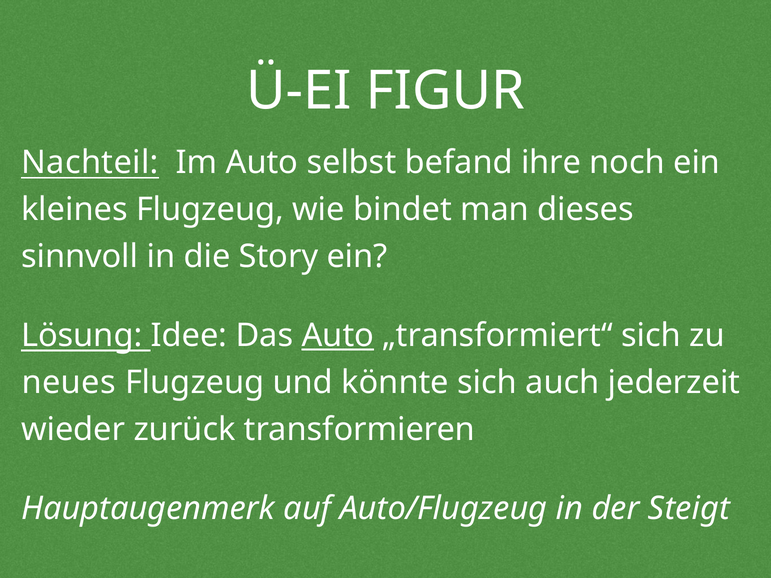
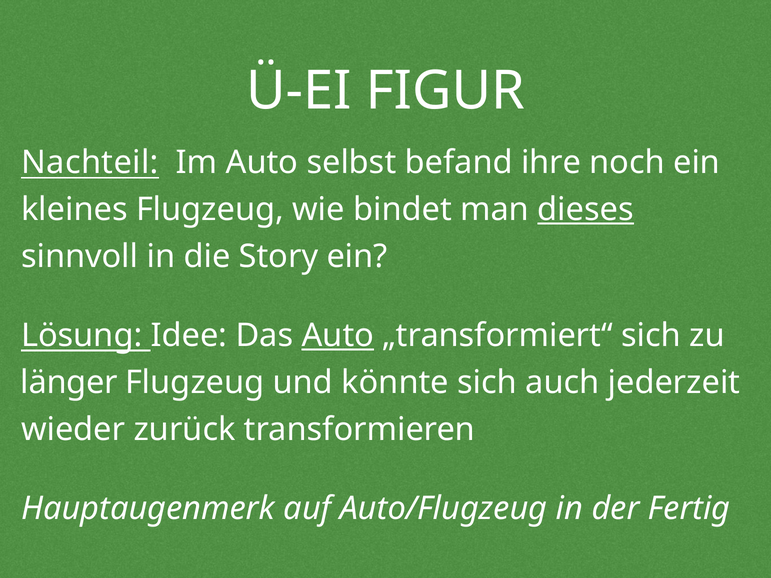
dieses underline: none -> present (586, 210)
neues: neues -> länger (69, 383)
Steigt: Steigt -> Fertig (689, 509)
